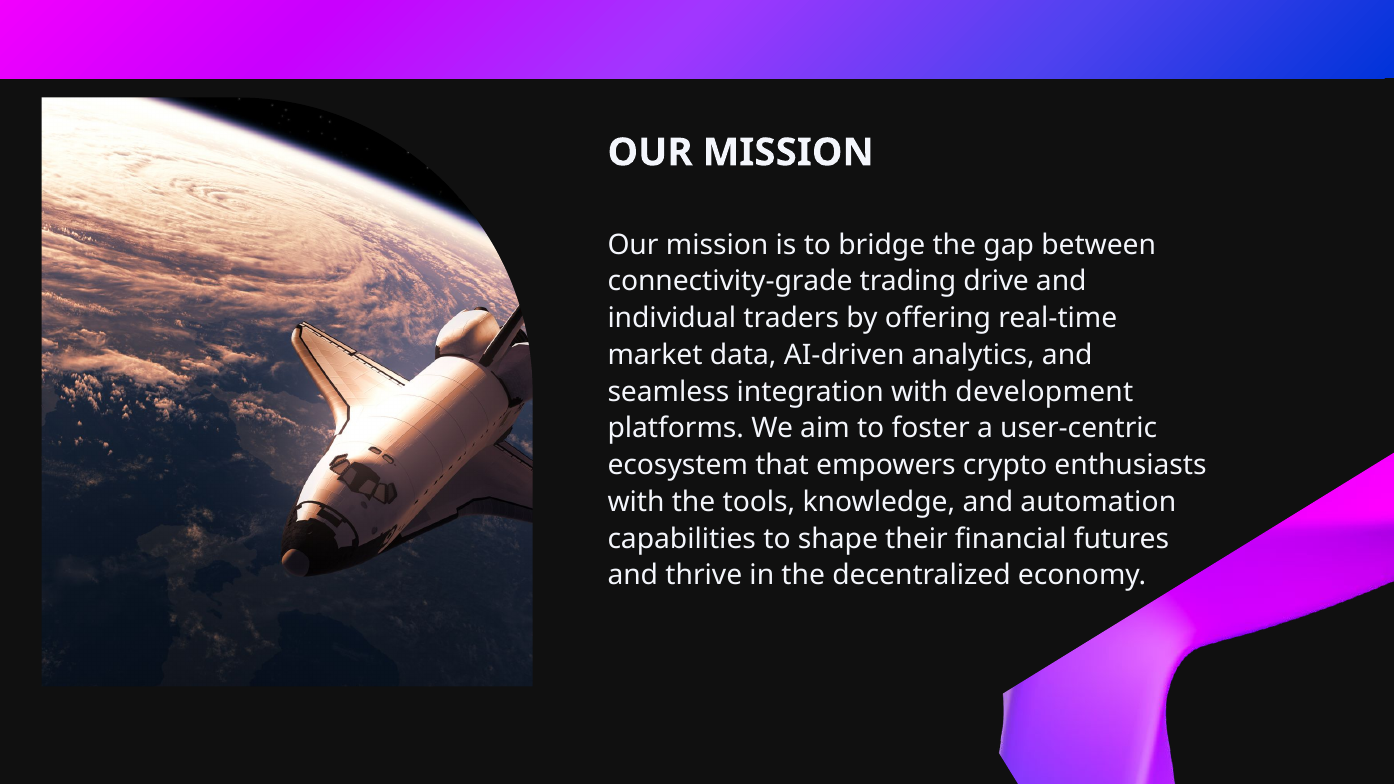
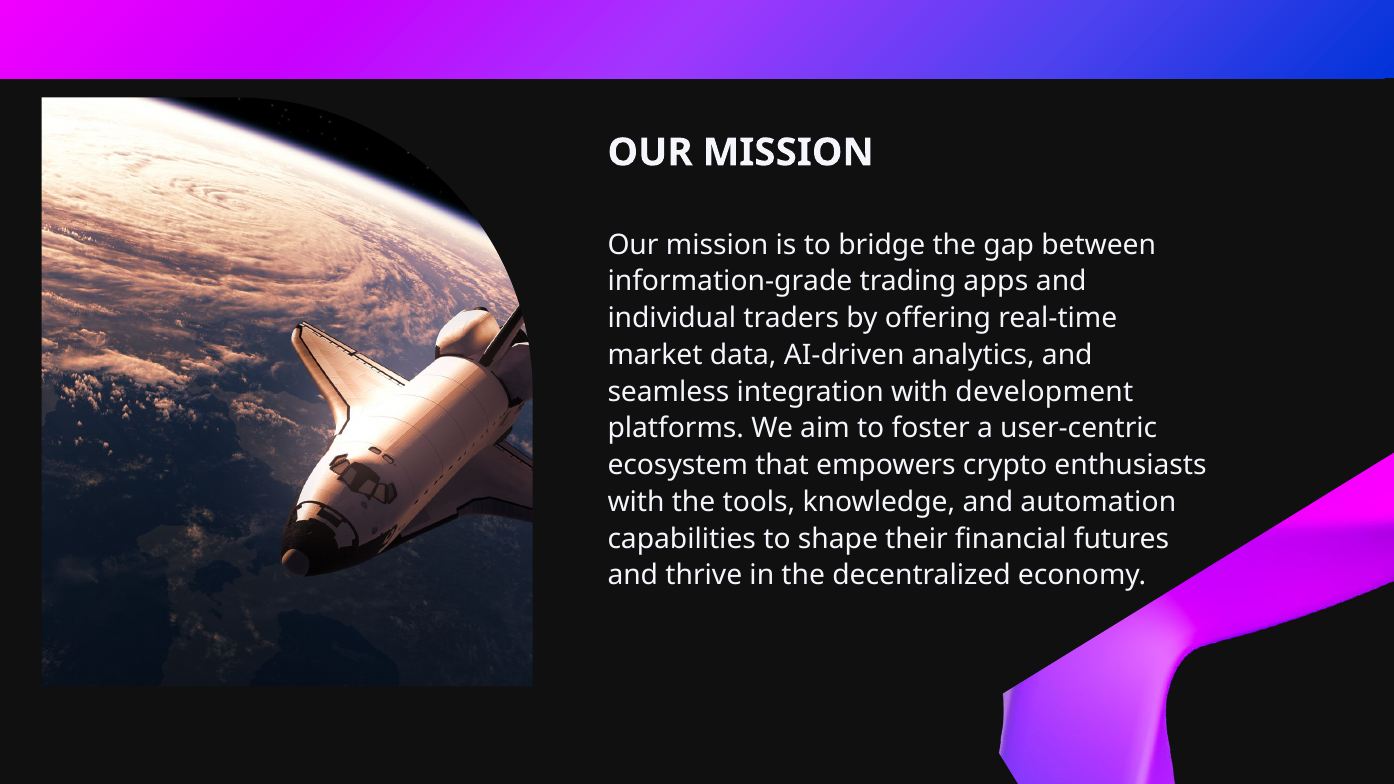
connectivity-grade: connectivity-grade -> information-grade (730, 282)
drive: drive -> apps (996, 282)
